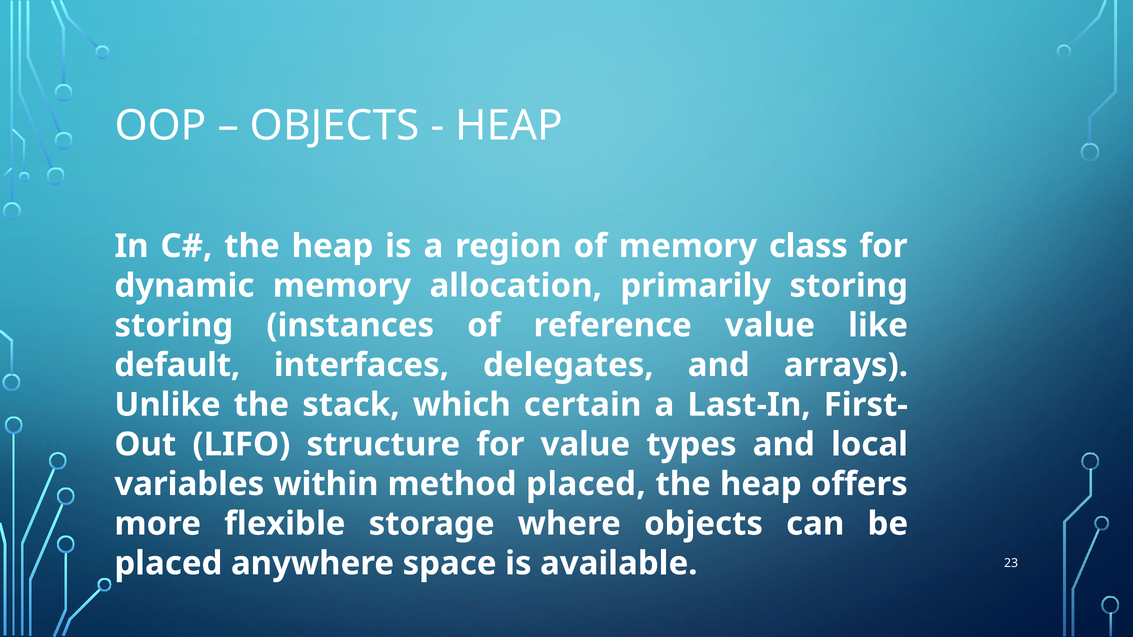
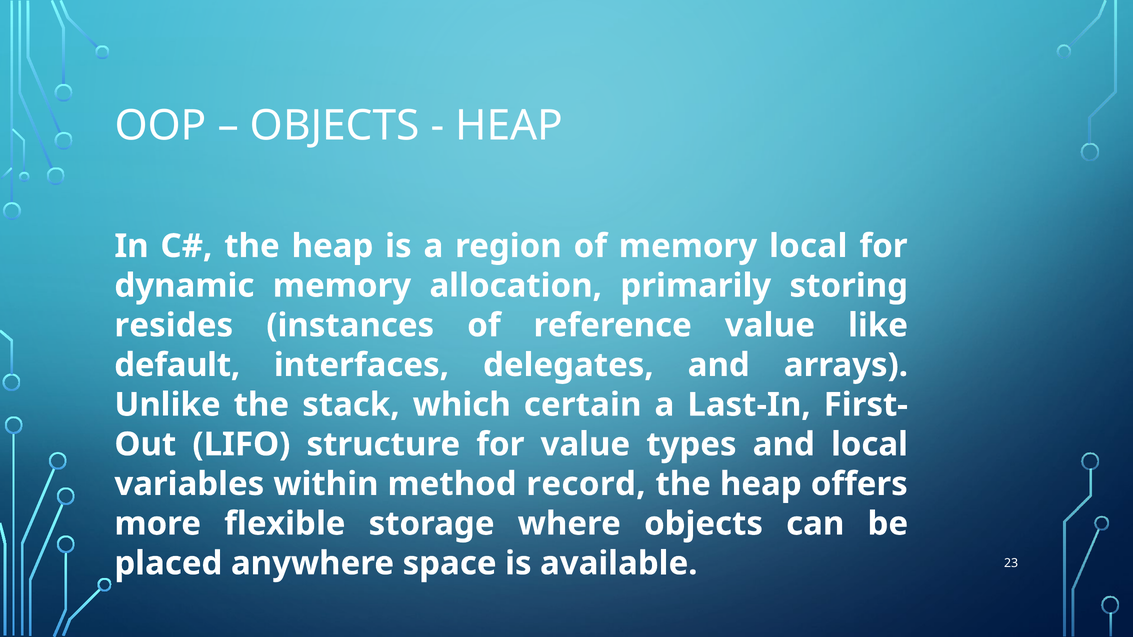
memory class: class -> local (808, 246)
storing: storing -> resides (174, 326)
method placed: placed -> record (586, 484)
